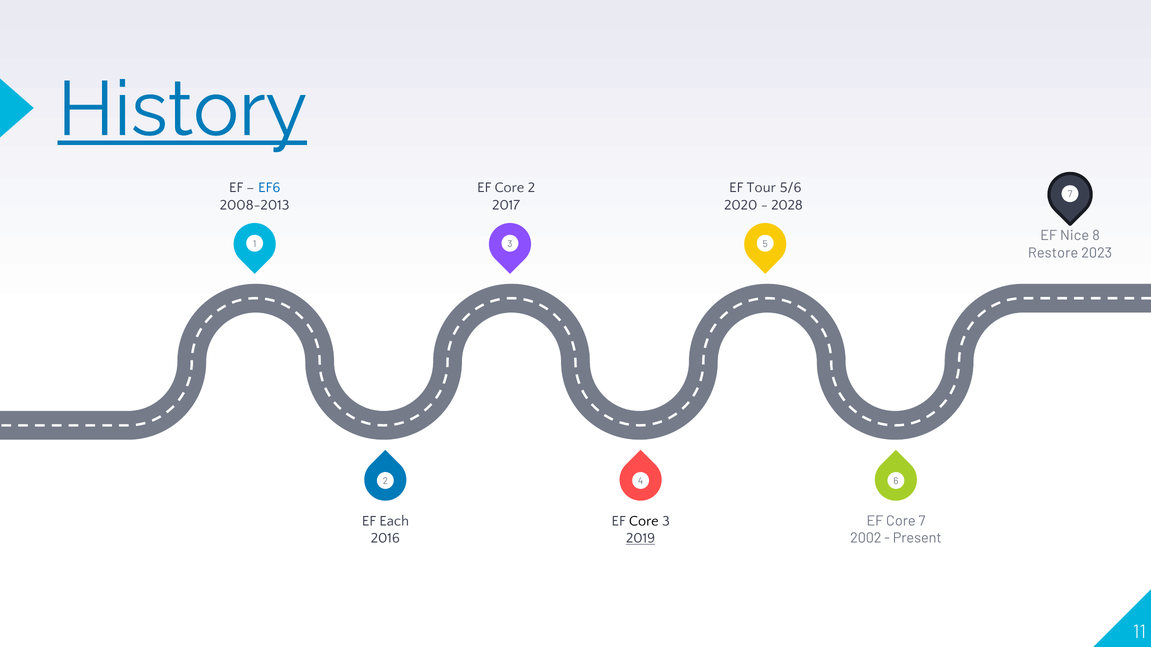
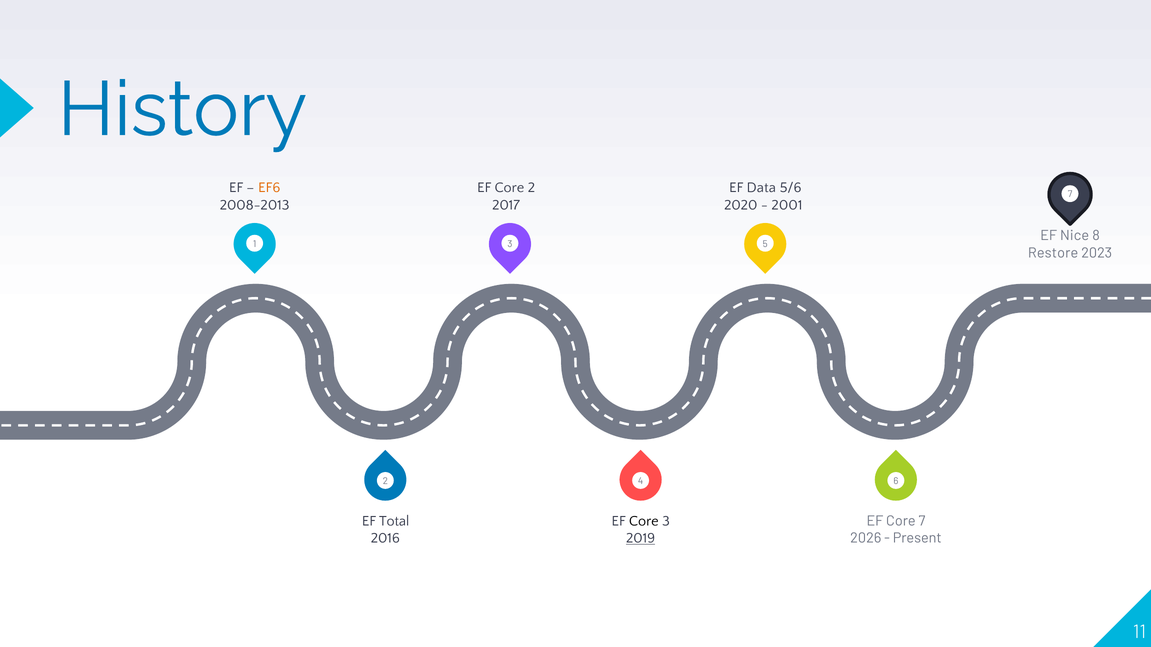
History underline: present -> none (182, 110)
EF6 colour: blue -> orange (269, 188)
Tour: Tour -> Data (761, 188)
2028: 2028 -> 2001 (787, 205)
Each: Each -> Total (394, 521)
2002: 2002 -> 2026 (866, 538)
